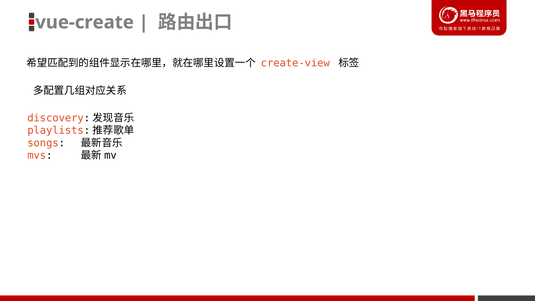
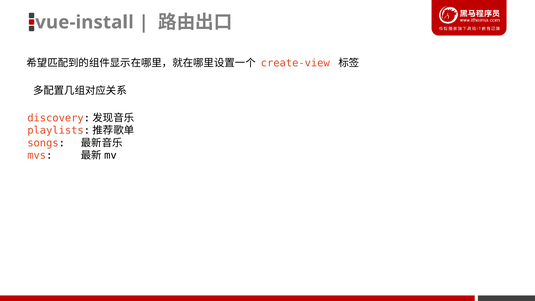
vue-create: vue-create -> vue-install (84, 22)
